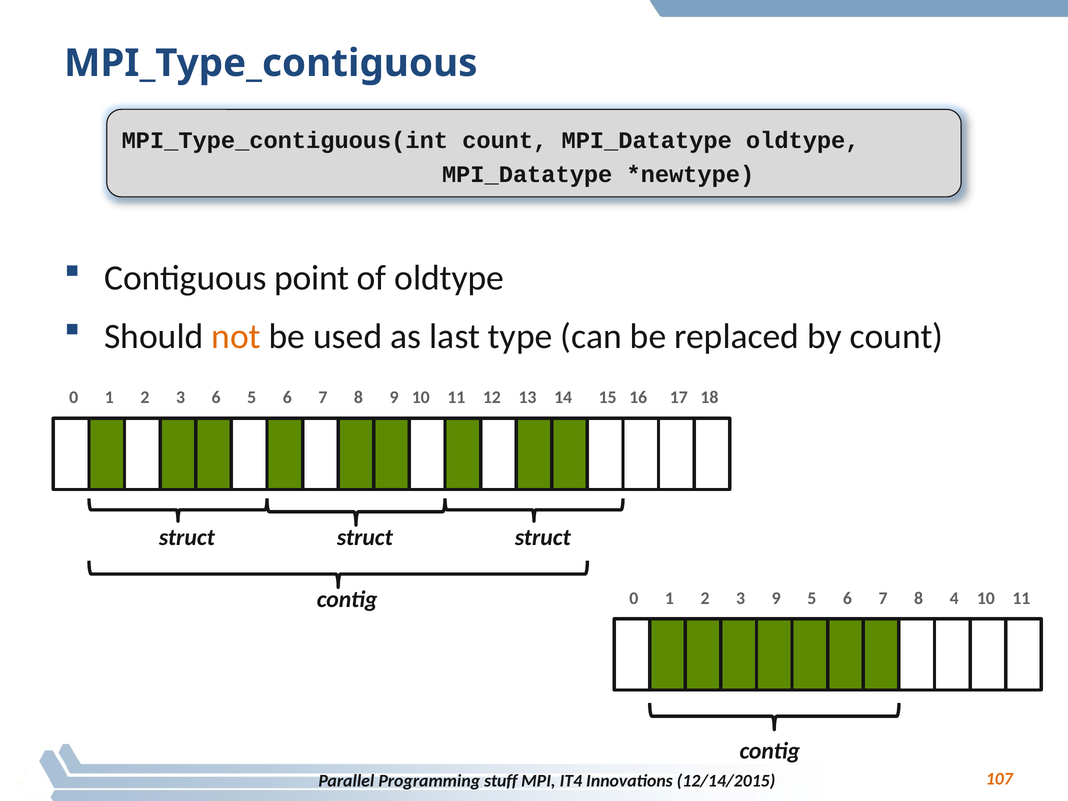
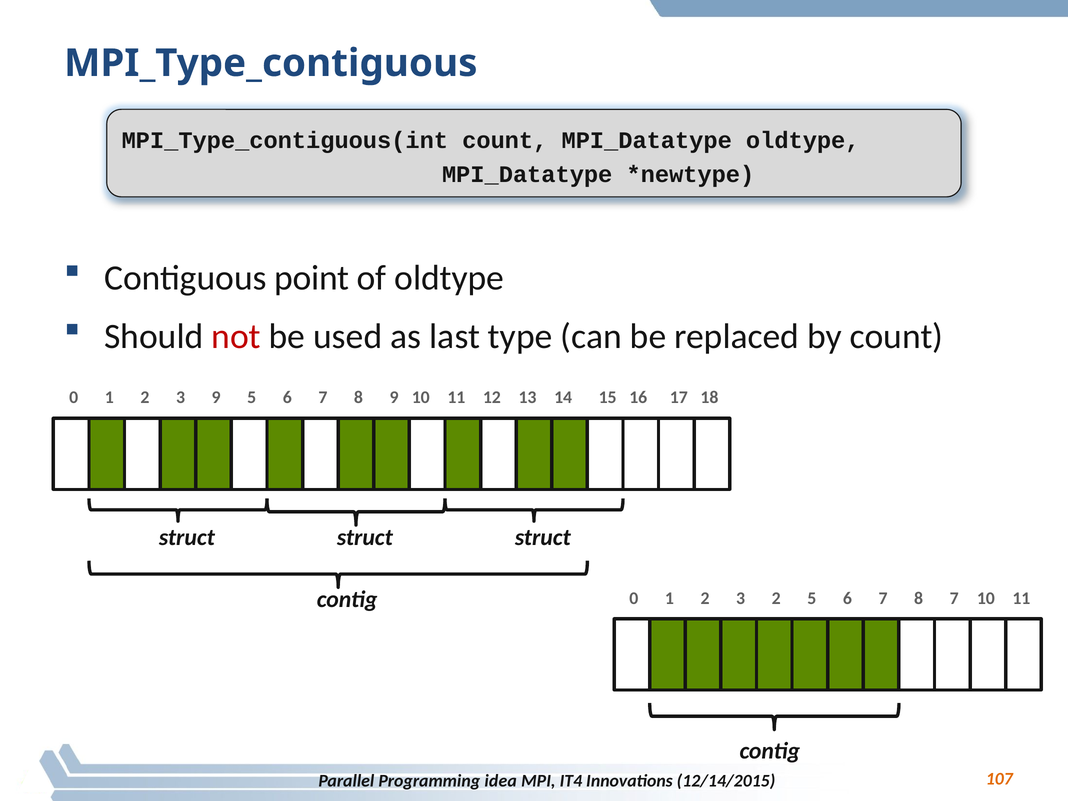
not colour: orange -> red (236, 336)
3 6: 6 -> 9 (216, 397)
3 9: 9 -> 2 (776, 598)
8 4: 4 -> 7 (954, 598)
stuff: stuff -> idea (501, 781)
